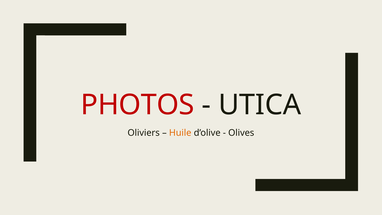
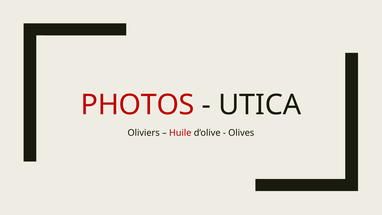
Huile colour: orange -> red (180, 133)
